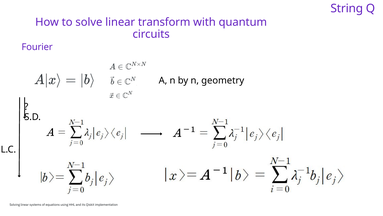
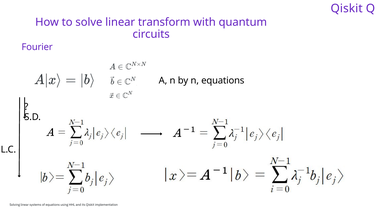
String: String -> Qiskit (347, 8)
n geometry: geometry -> equations (223, 80)
